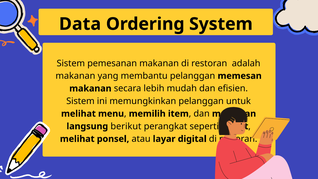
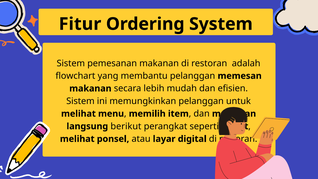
Data: Data -> Fitur (80, 24)
makanan: makanan -> flowchart (75, 76)
